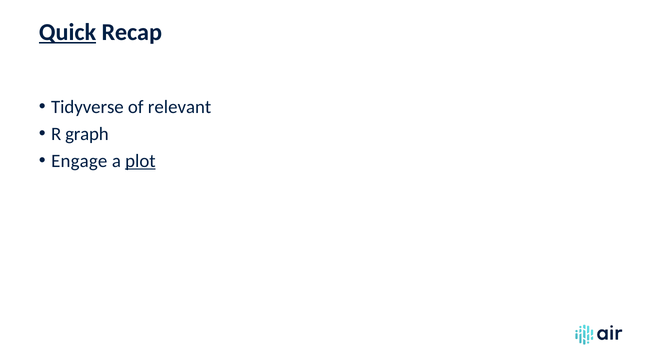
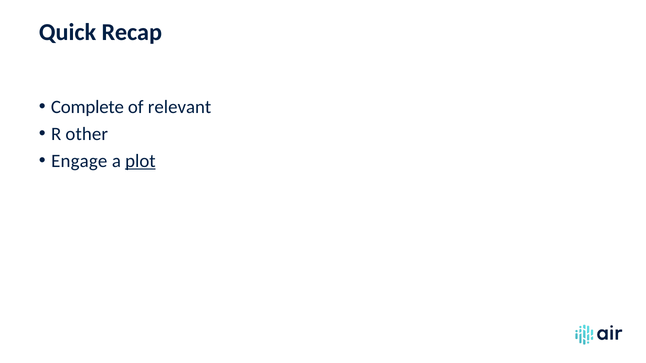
Quick underline: present -> none (68, 32)
Tidyverse: Tidyverse -> Complete (87, 107)
graph: graph -> other (87, 134)
